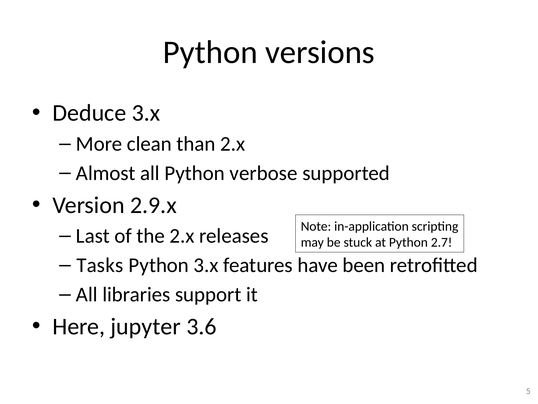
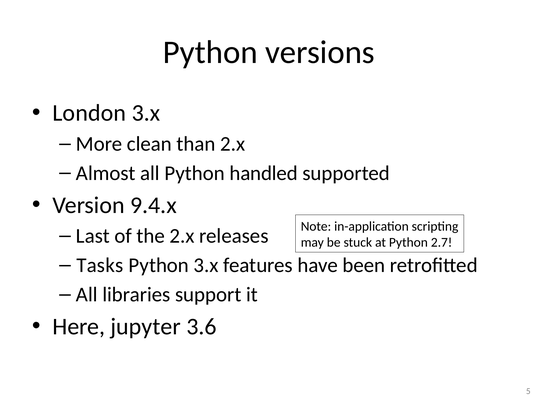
Deduce: Deduce -> London (89, 113)
verbose: verbose -> handled (264, 173)
2.9.x: 2.9.x -> 9.4.x (153, 205)
